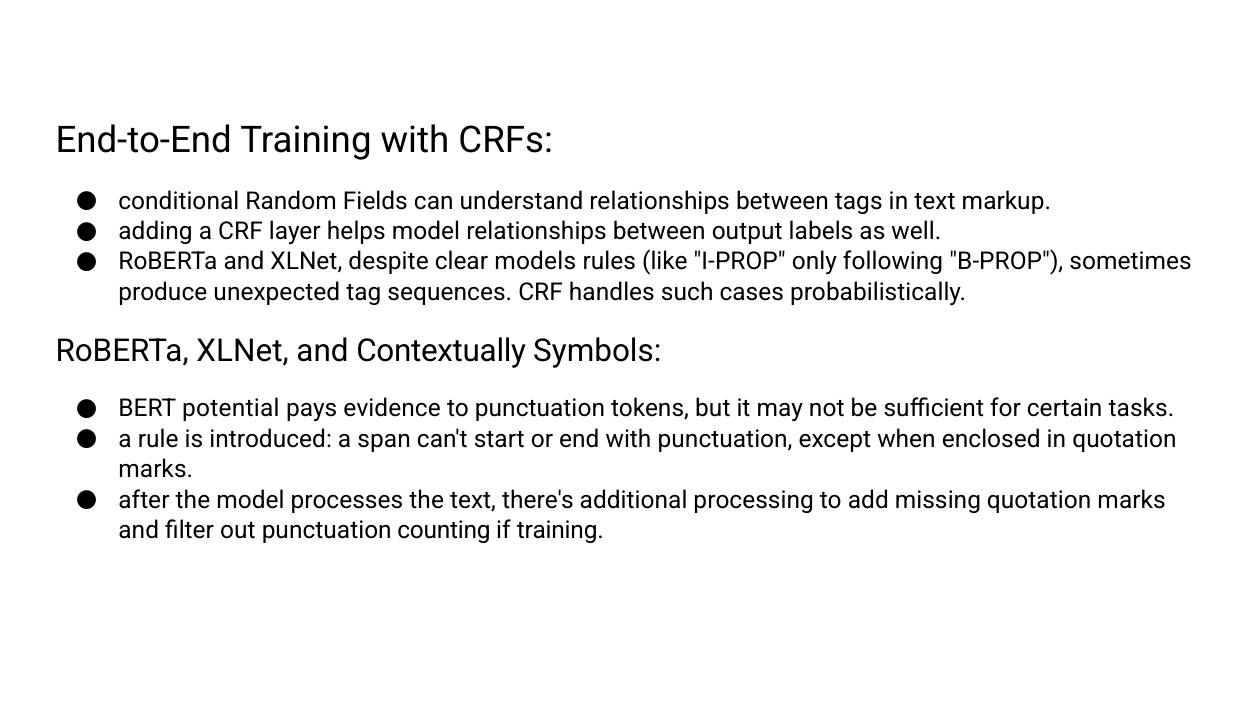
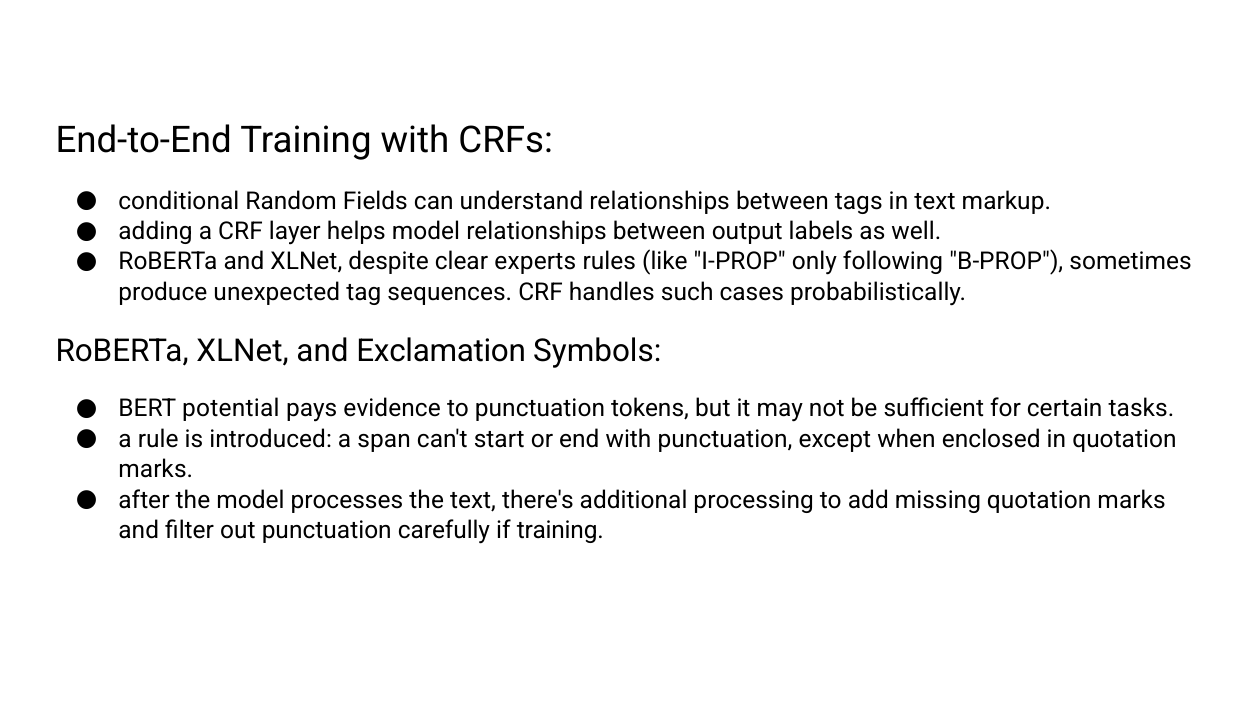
models: models -> experts (535, 262)
Contextually: Contextually -> Exclamation (441, 351)
counting: counting -> carefully (444, 531)
